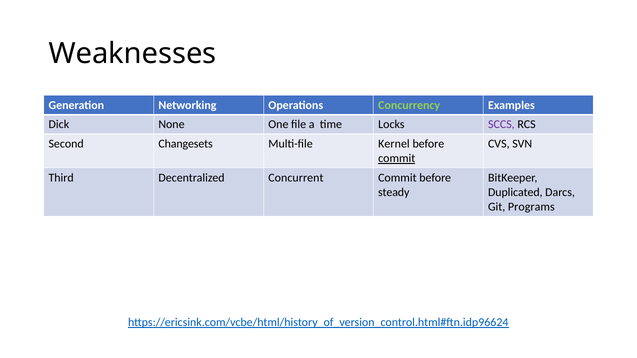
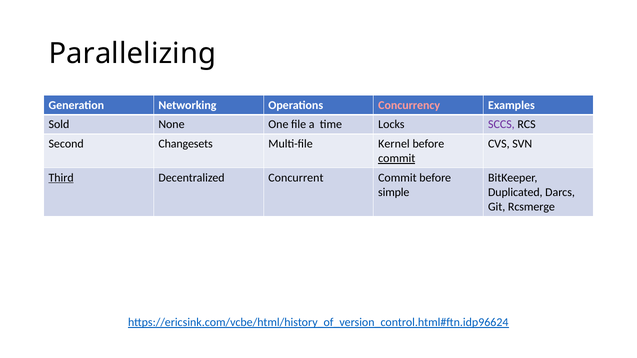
Weaknesses: Weaknesses -> Parallelizing (132, 54)
Concurrency colour: light green -> pink (409, 105)
Dick: Dick -> Sold (59, 125)
Third underline: none -> present (61, 178)
steady: steady -> simple (394, 192)
Programs: Programs -> Rcsmerge (531, 207)
